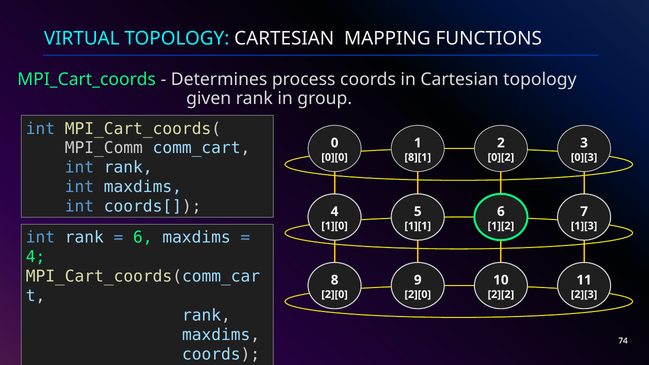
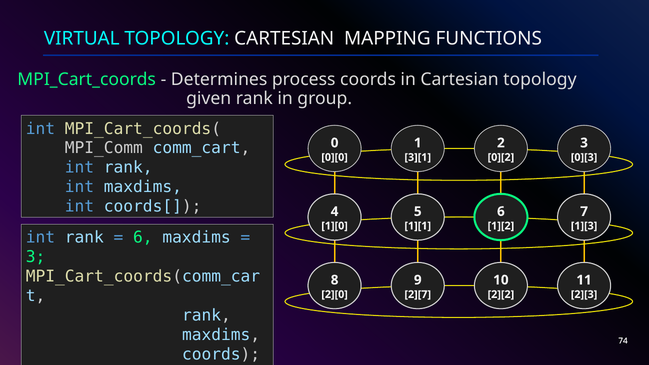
8][1: 8][1 -> 3][1 (418, 157)
4: 4 -> 3 (36, 257)
2][0: 2][0 -> 2][7 (418, 294)
